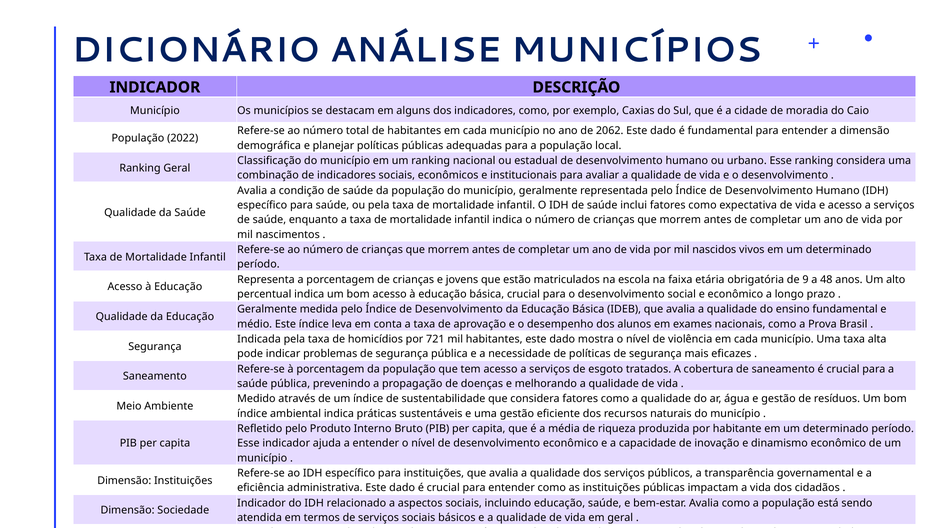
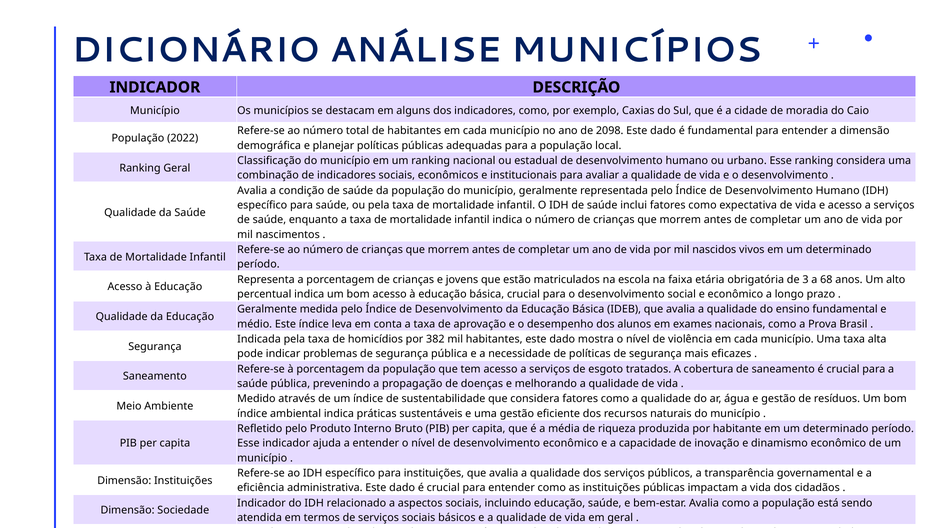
2062: 2062 -> 2098 (610, 131)
9: 9 -> 3 (806, 279)
48: 48 -> 68 (826, 279)
721: 721 -> 382 (435, 339)
